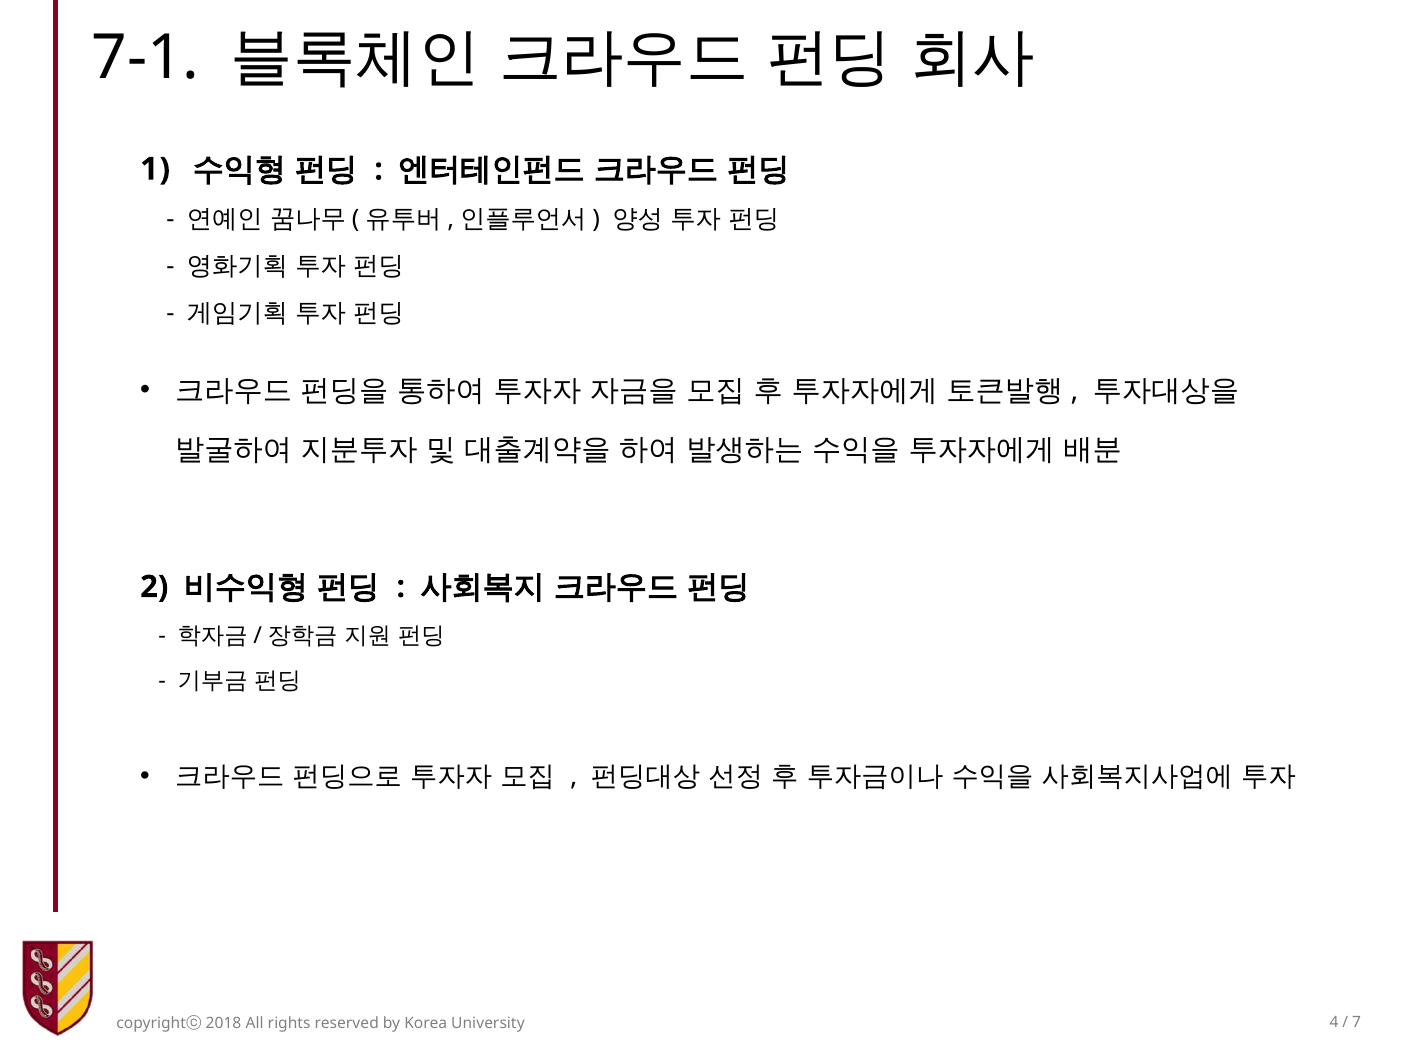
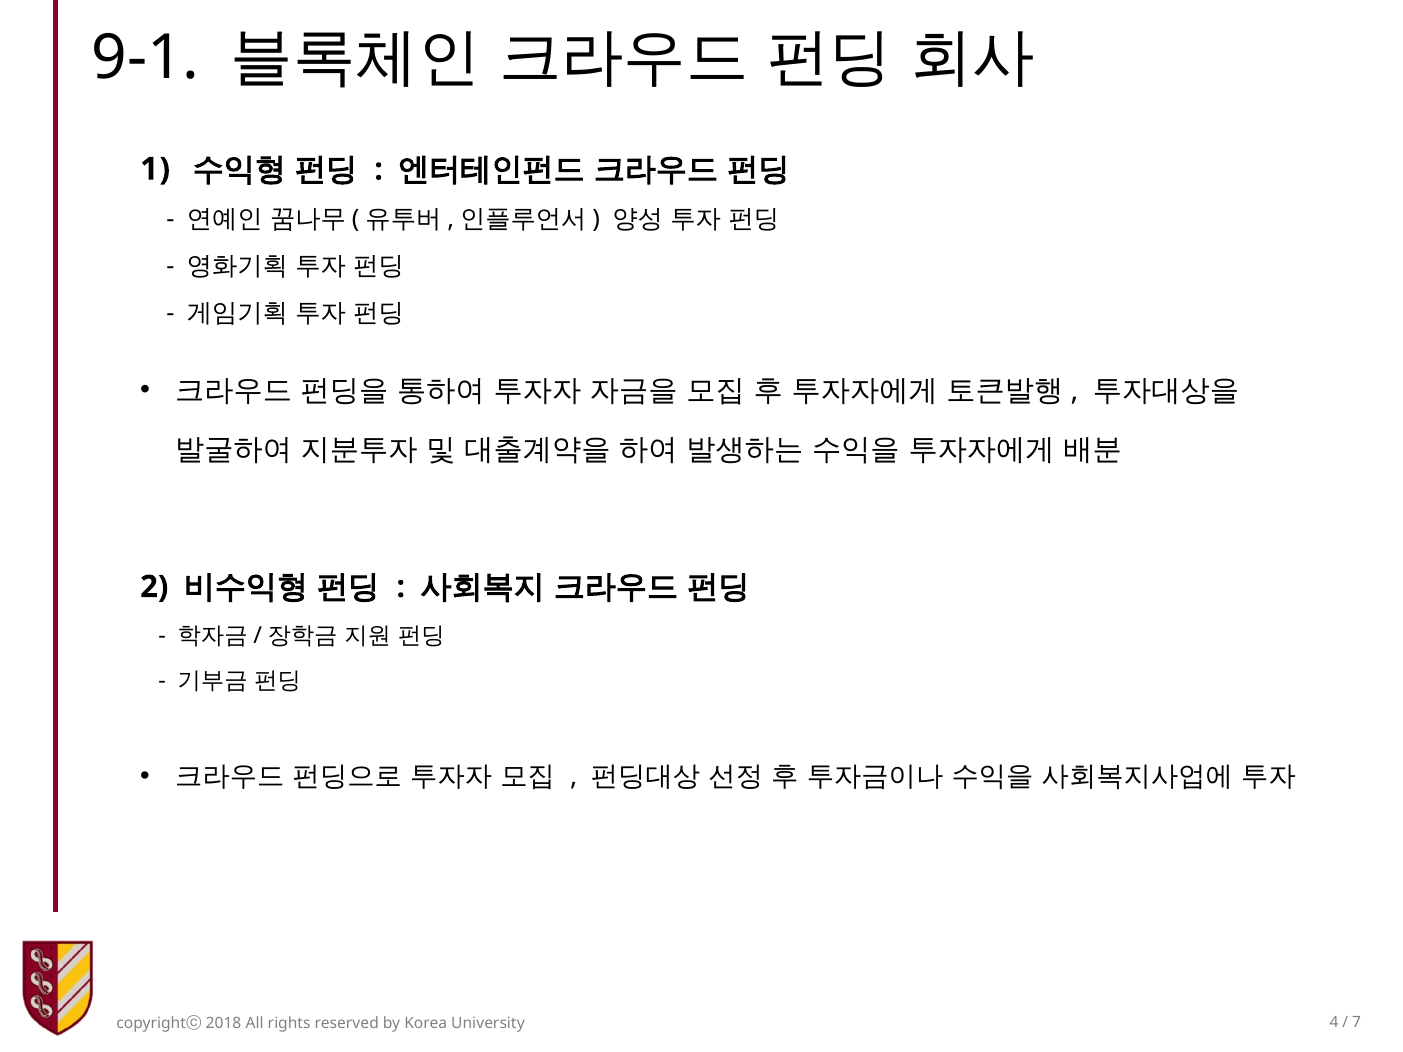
7-1: 7-1 -> 9-1 (146, 58)
